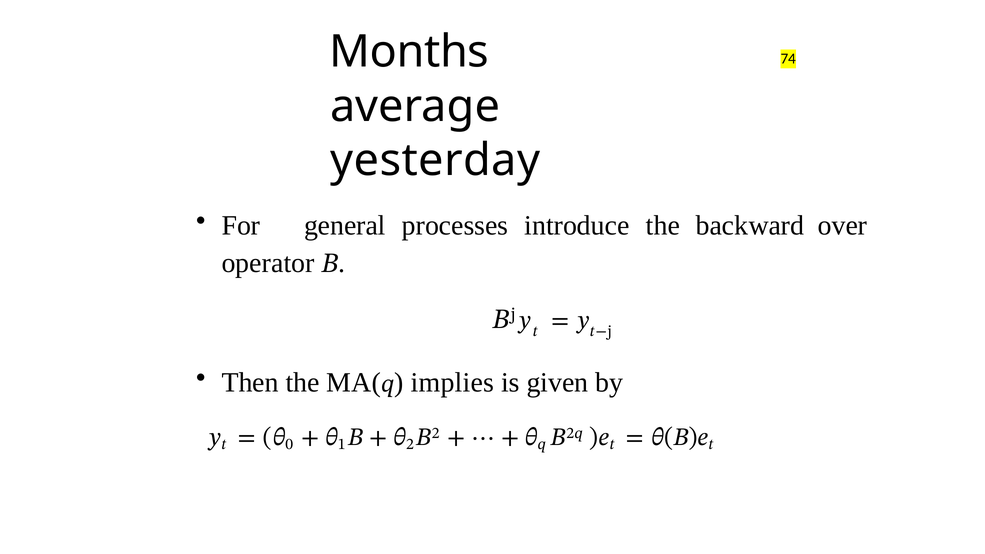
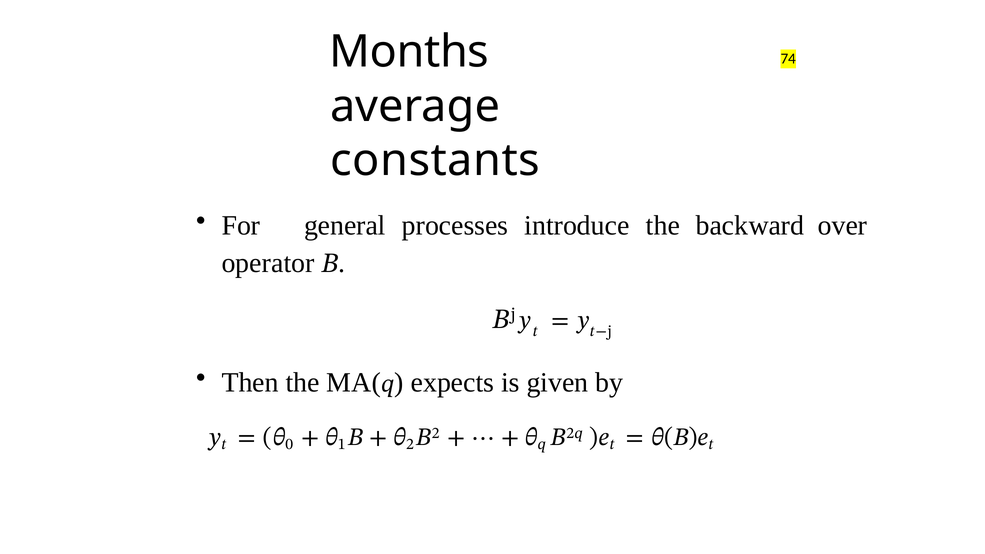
yesterday: yesterday -> constants (435, 160)
implies: implies -> expects (452, 382)
